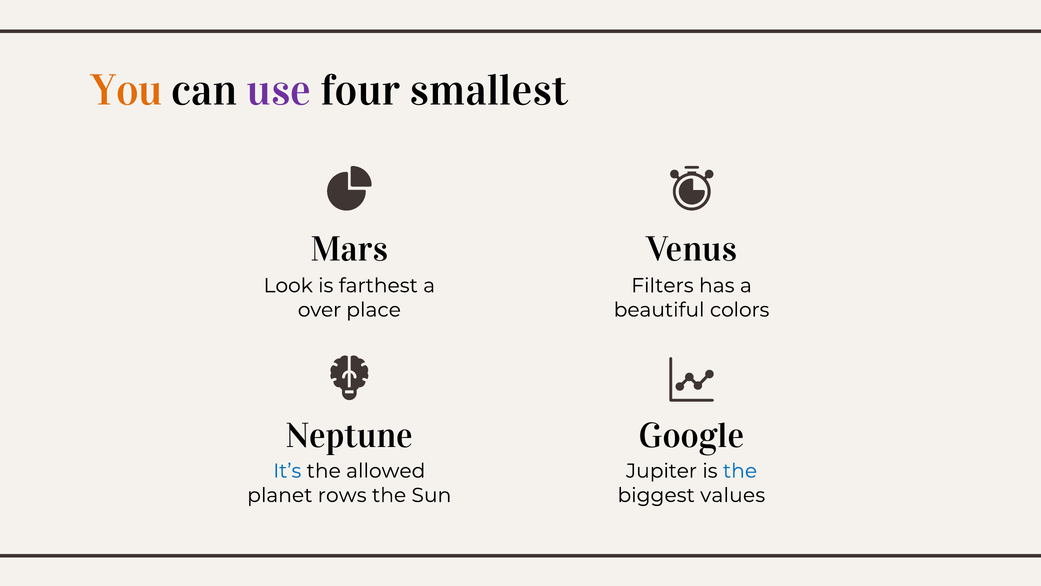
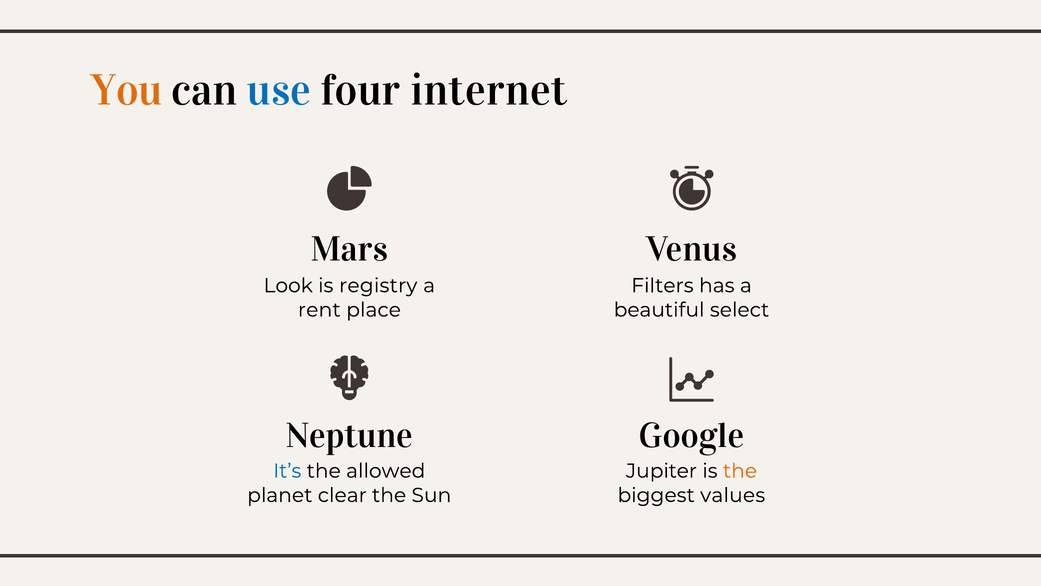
use colour: purple -> blue (279, 90)
smallest: smallest -> internet (489, 90)
farthest: farthest -> registry (378, 285)
over: over -> rent (319, 310)
colors: colors -> select (740, 310)
the colour: blue -> orange (740, 471)
rows: rows -> clear (342, 495)
